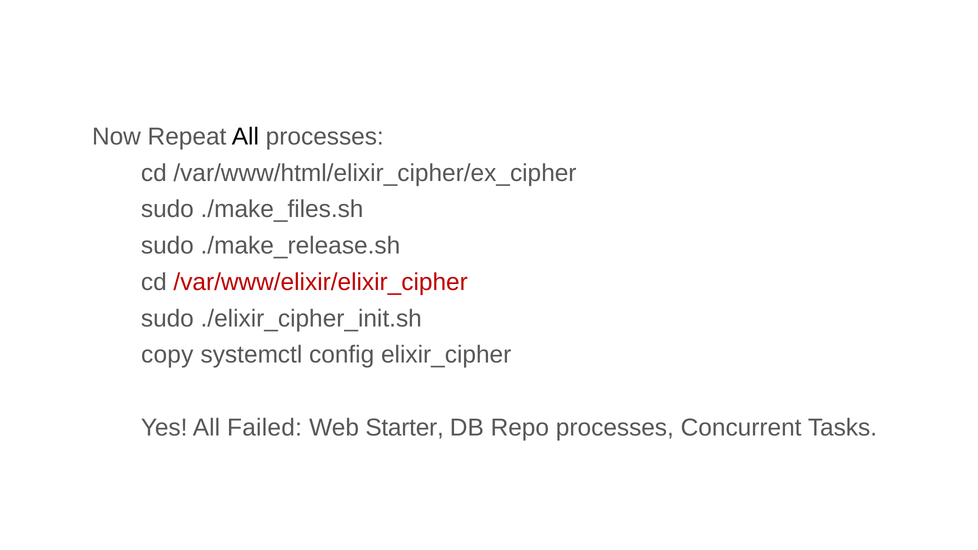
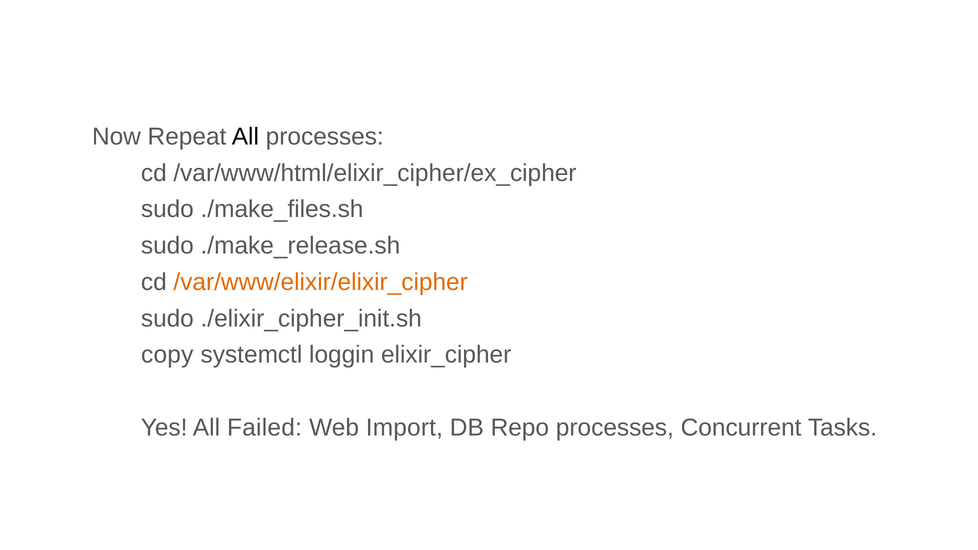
/var/www/elixir/elixir_cipher colour: red -> orange (321, 282)
config: config -> loggin (342, 355)
Starter: Starter -> Import (404, 428)
